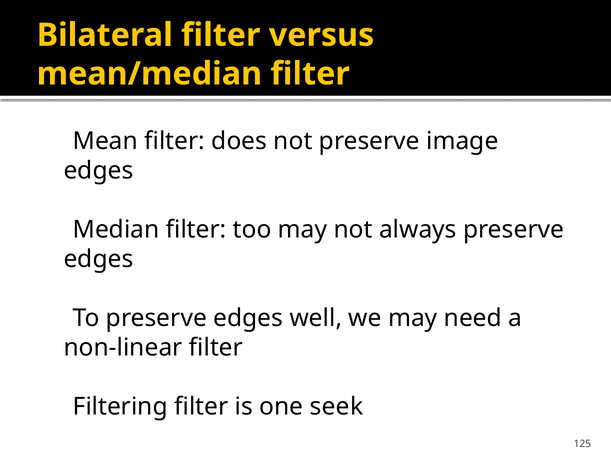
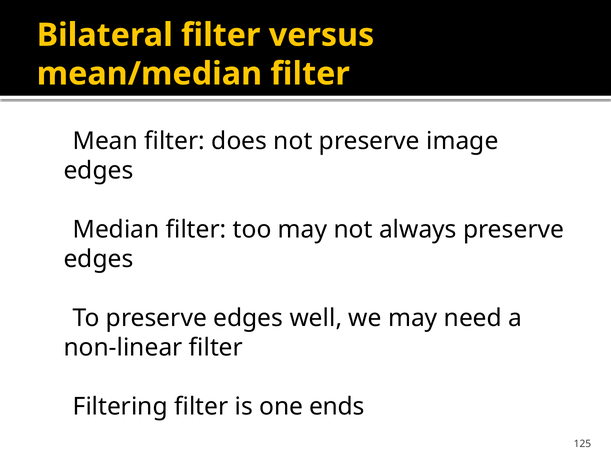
seek: seek -> ends (337, 407)
